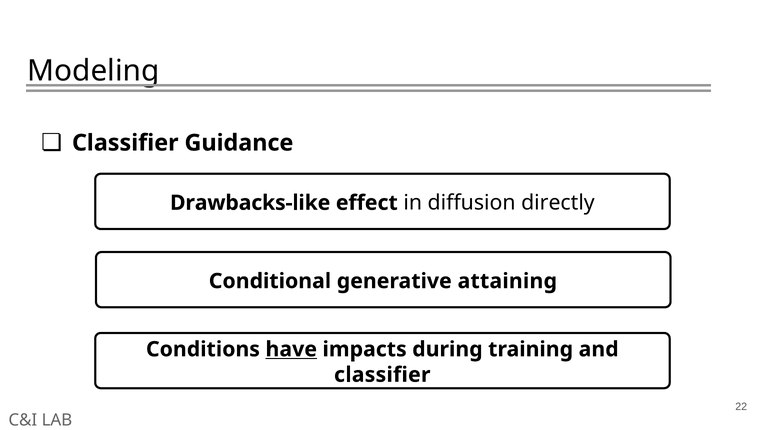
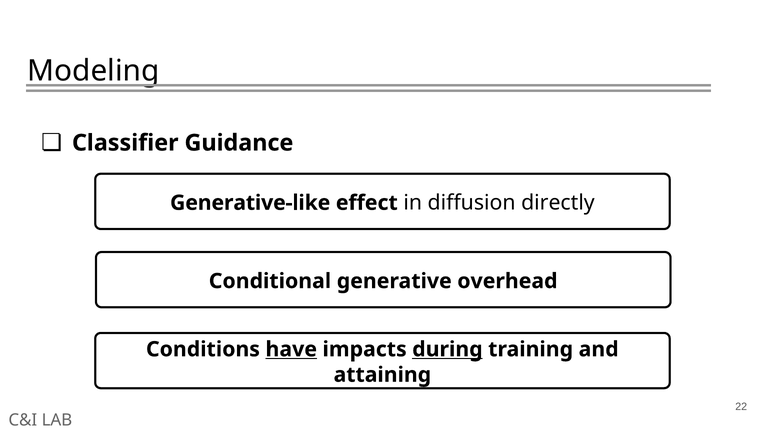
Drawbacks-like: Drawbacks-like -> Generative-like (250, 203)
attaining: attaining -> overhead (507, 281)
during underline: none -> present (447, 350)
classifier: classifier -> attaining (382, 375)
